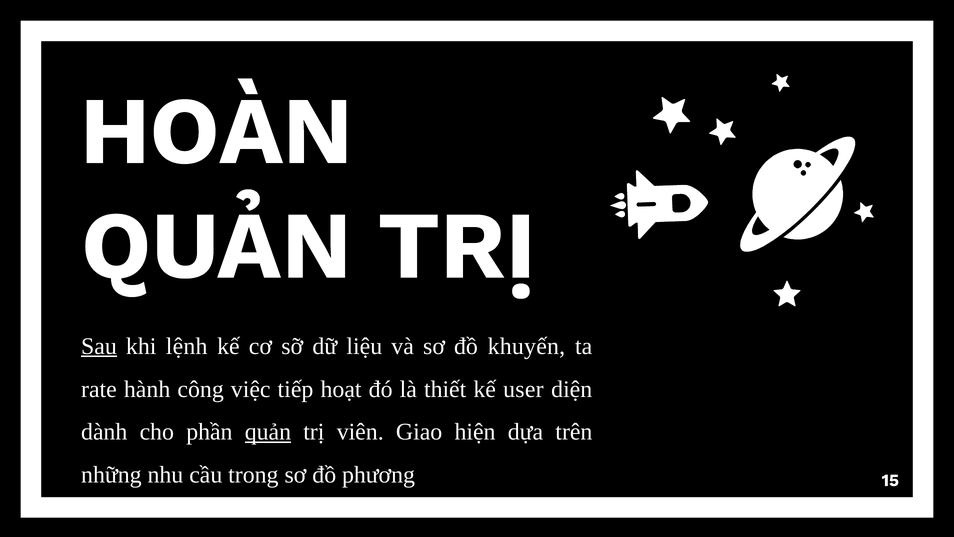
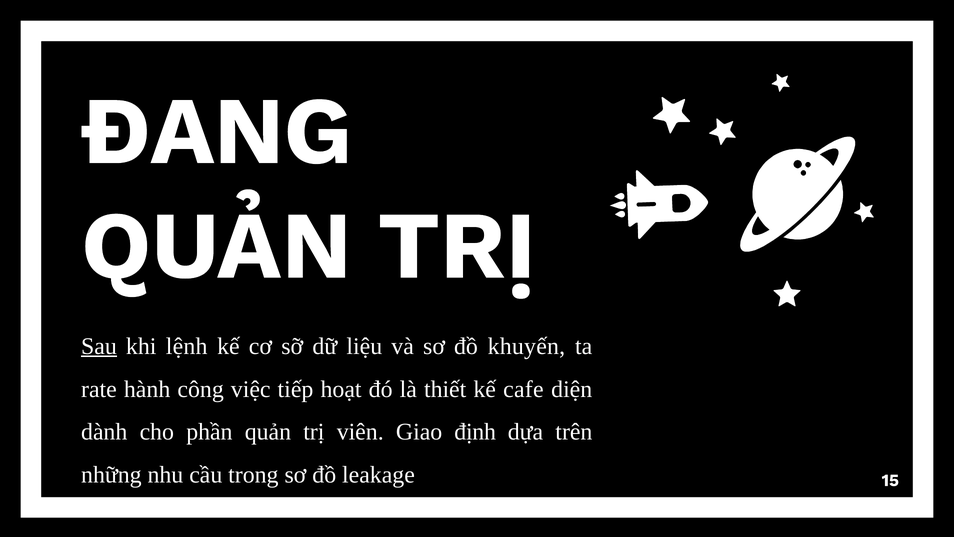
HOÀN: HOÀN -> ĐANG (216, 132)
user: user -> cafe (523, 389)
quản underline: present -> none (268, 432)
hiện: hiện -> định (475, 432)
phương: phương -> leakage (378, 475)
